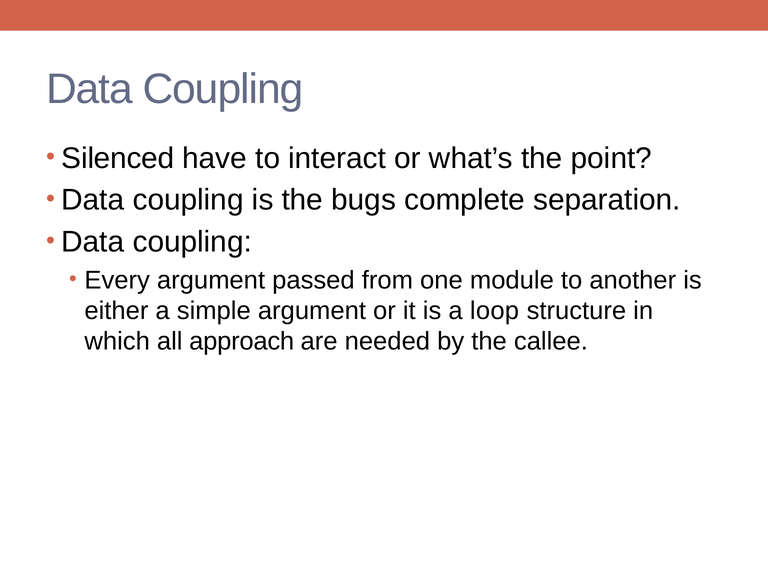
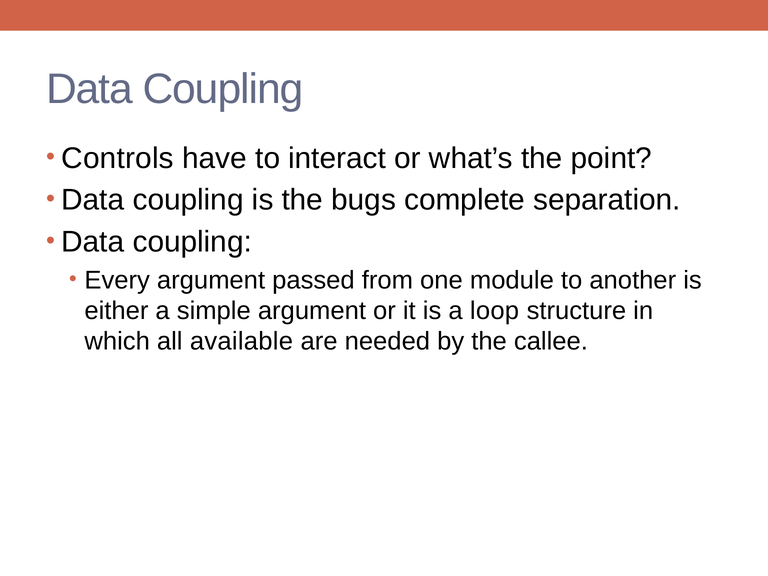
Silenced: Silenced -> Controls (118, 158)
approach: approach -> available (241, 342)
